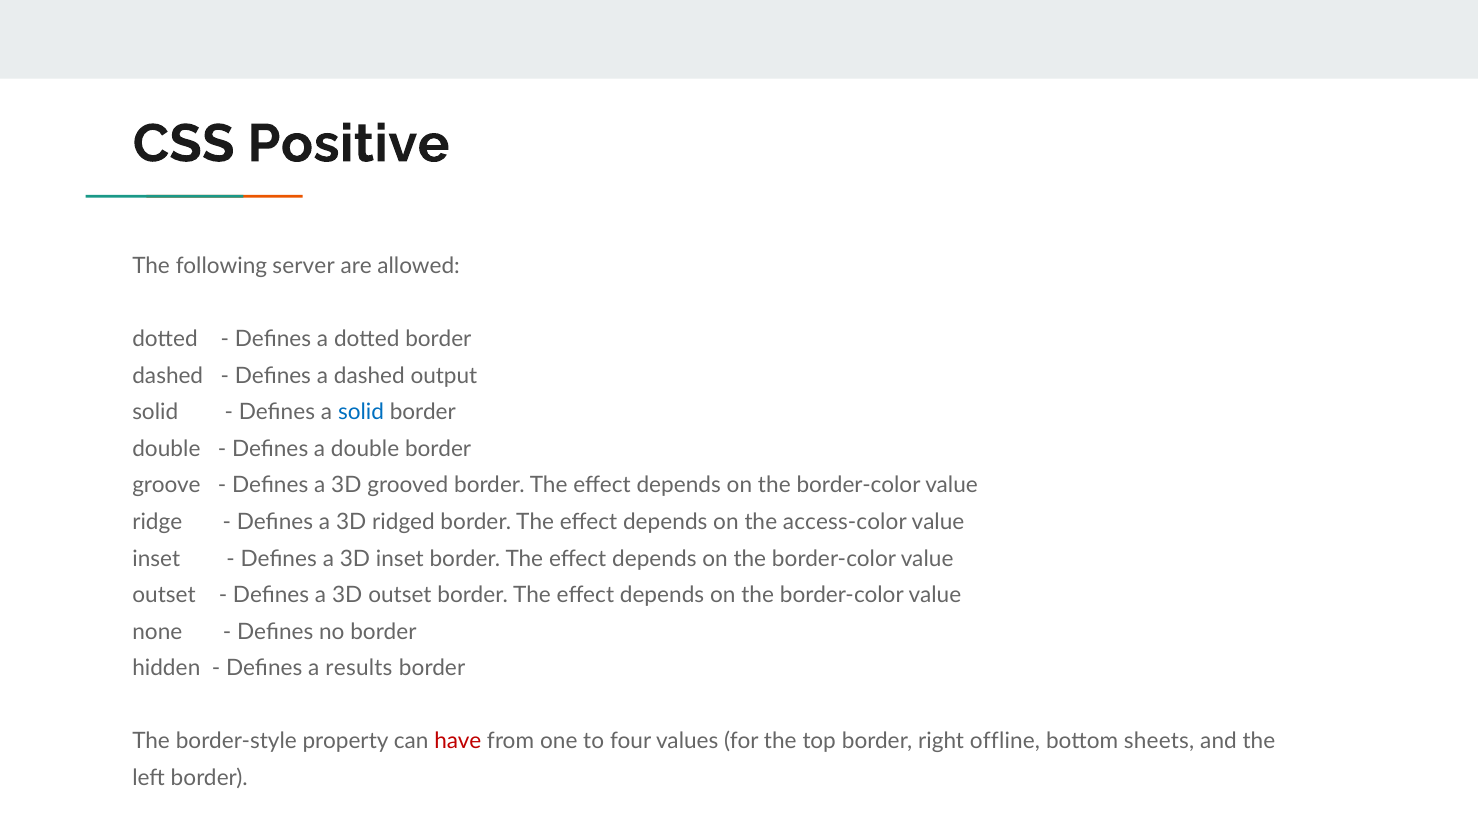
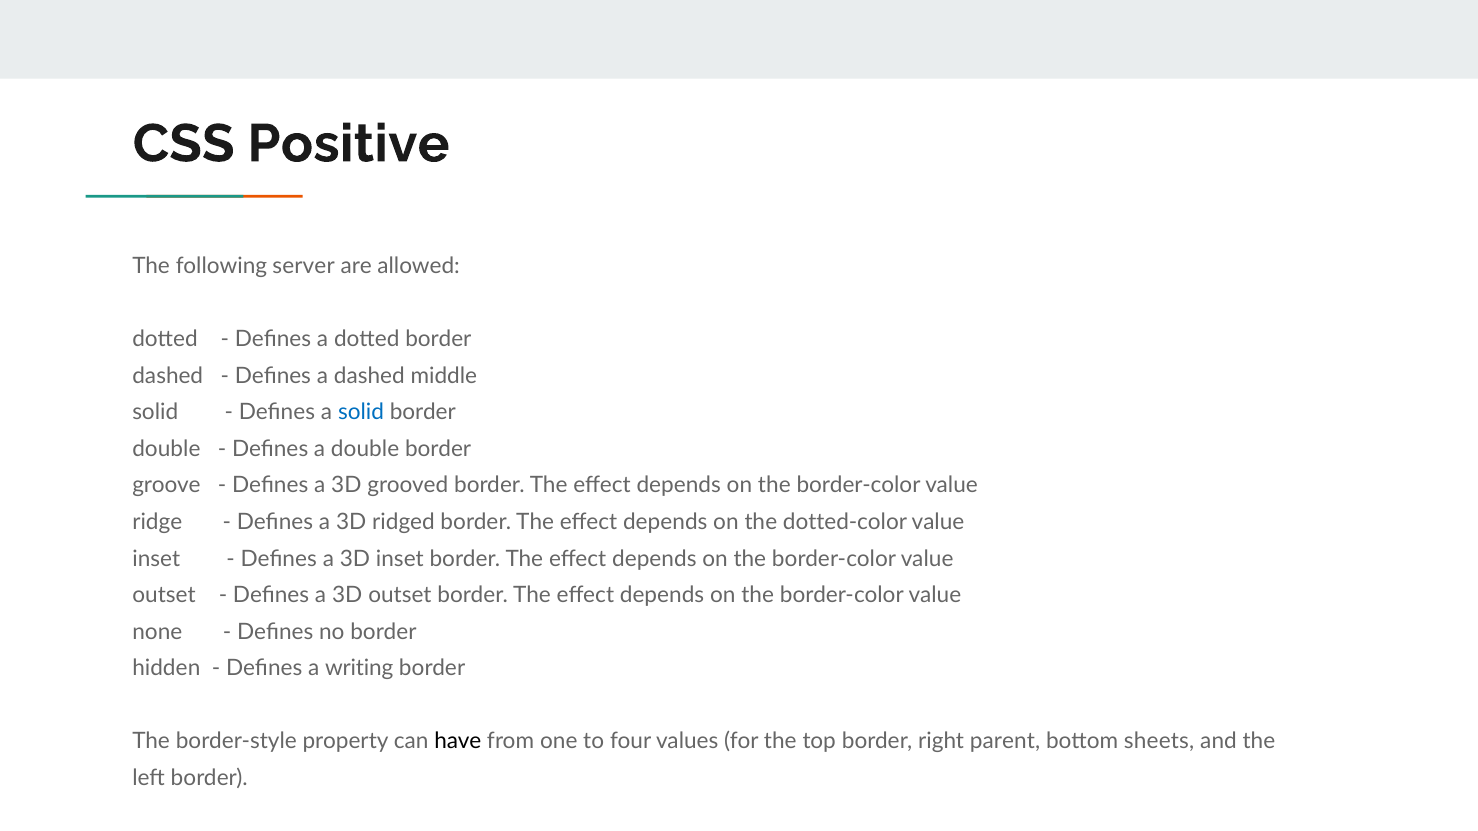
output: output -> middle (444, 376)
access-color: access-color -> dotted-color (845, 522)
results: results -> writing (359, 669)
have colour: red -> black (458, 742)
offline: offline -> parent (1005, 742)
